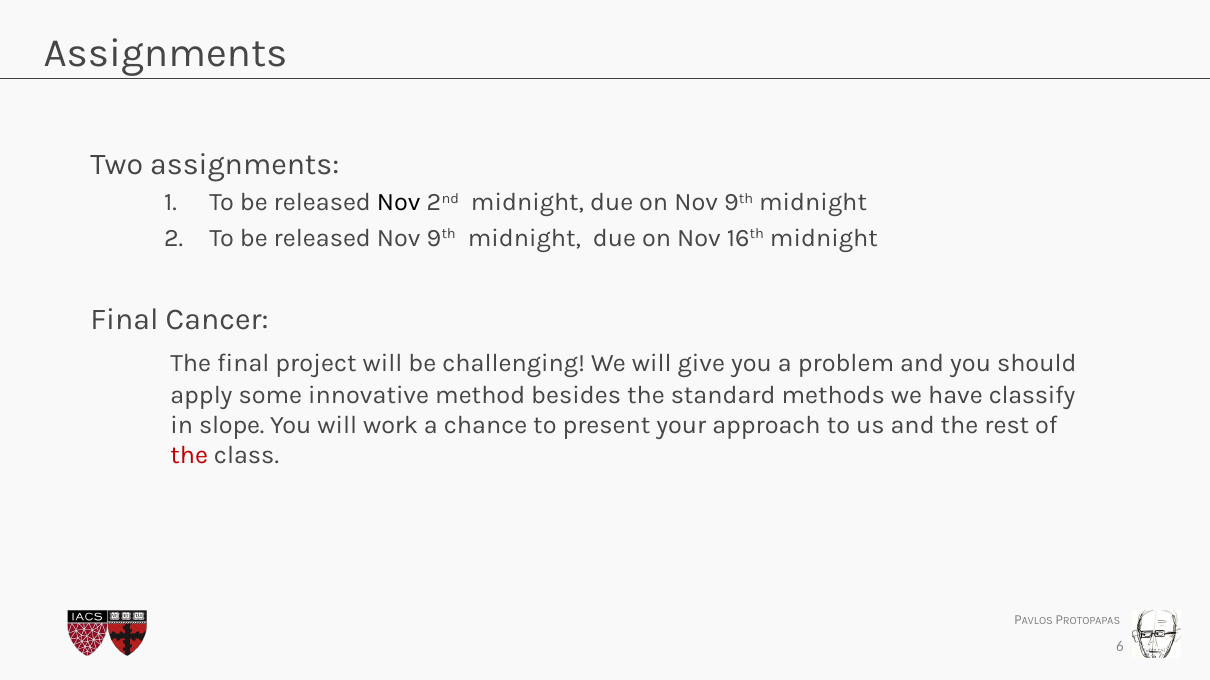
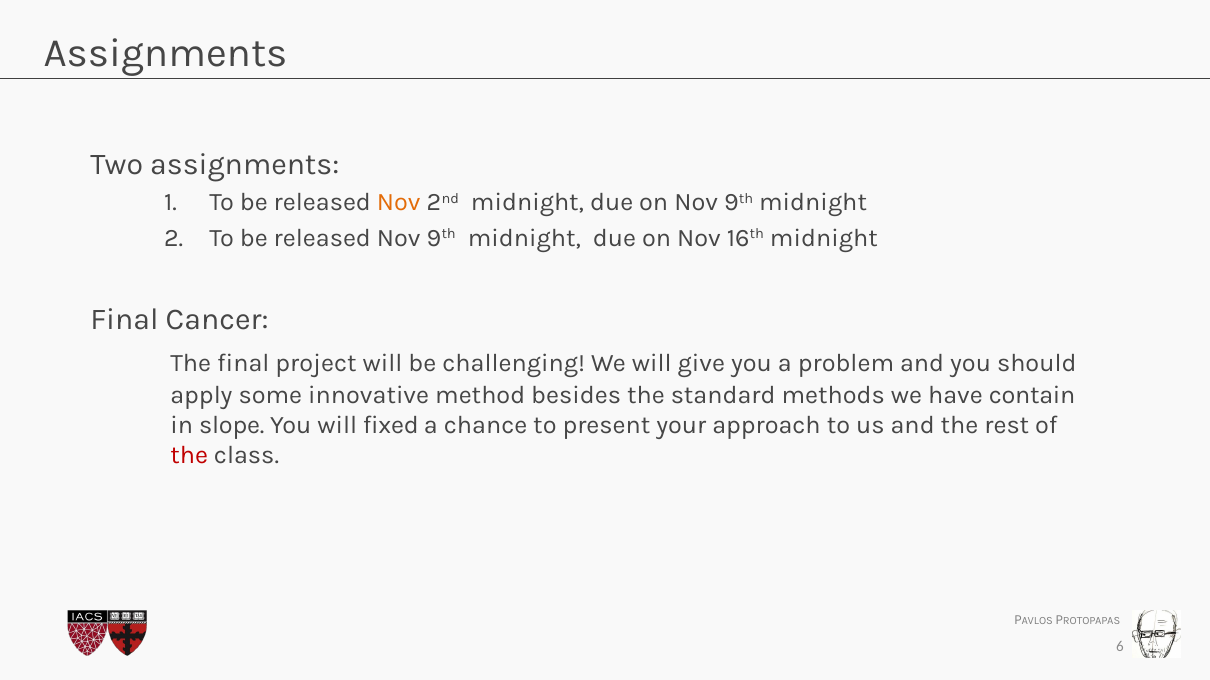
Nov colour: black -> orange (399, 203)
classify: classify -> contain (1032, 395)
work: work -> fixed (391, 426)
